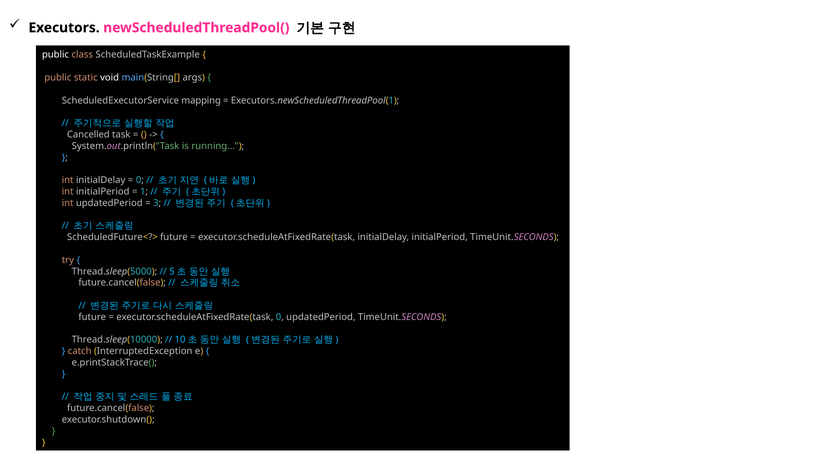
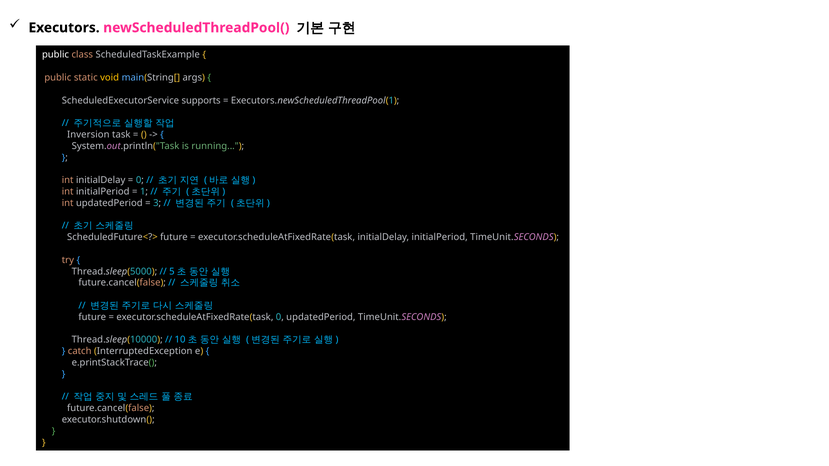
void colour: white -> yellow (110, 78)
mapping: mapping -> supports (201, 101)
Cancelled: Cancelled -> Inversion (88, 135)
